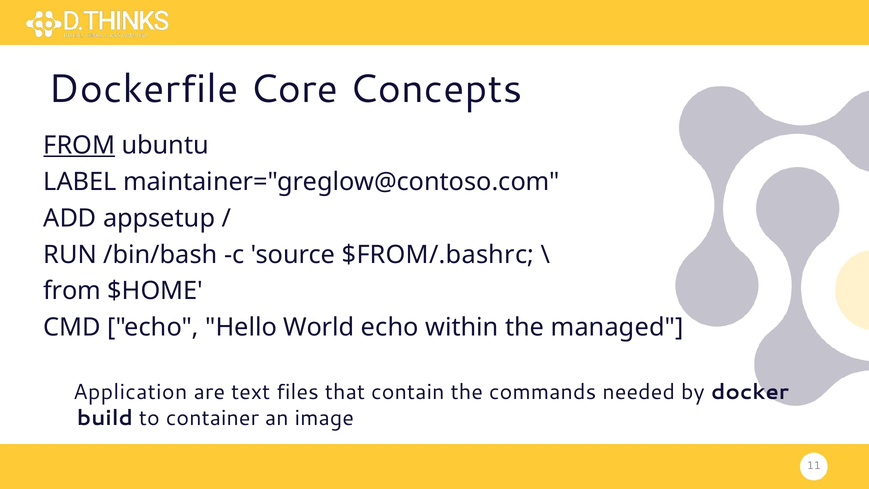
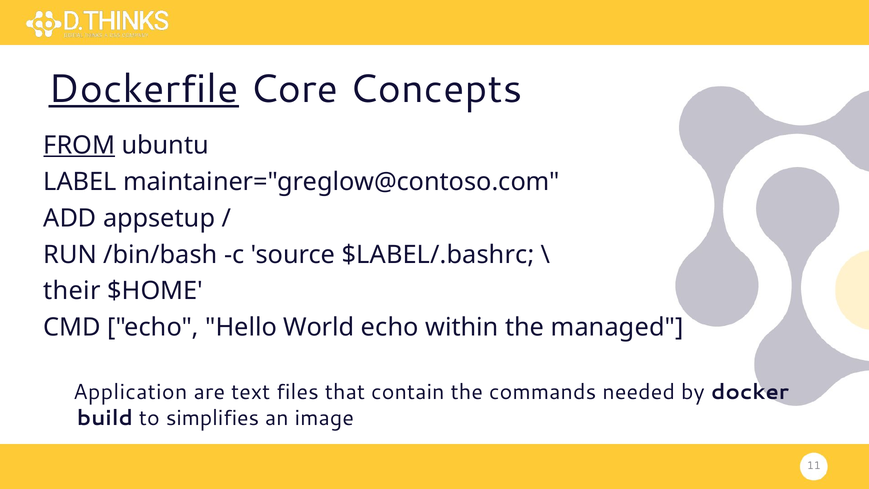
Dockerfile underline: none -> present (144, 89)
$FROM/.bashrc: $FROM/.bashrc -> $LABEL/.bashrc (438, 255)
from: from -> their (72, 291)
container: container -> simplifies (212, 418)
